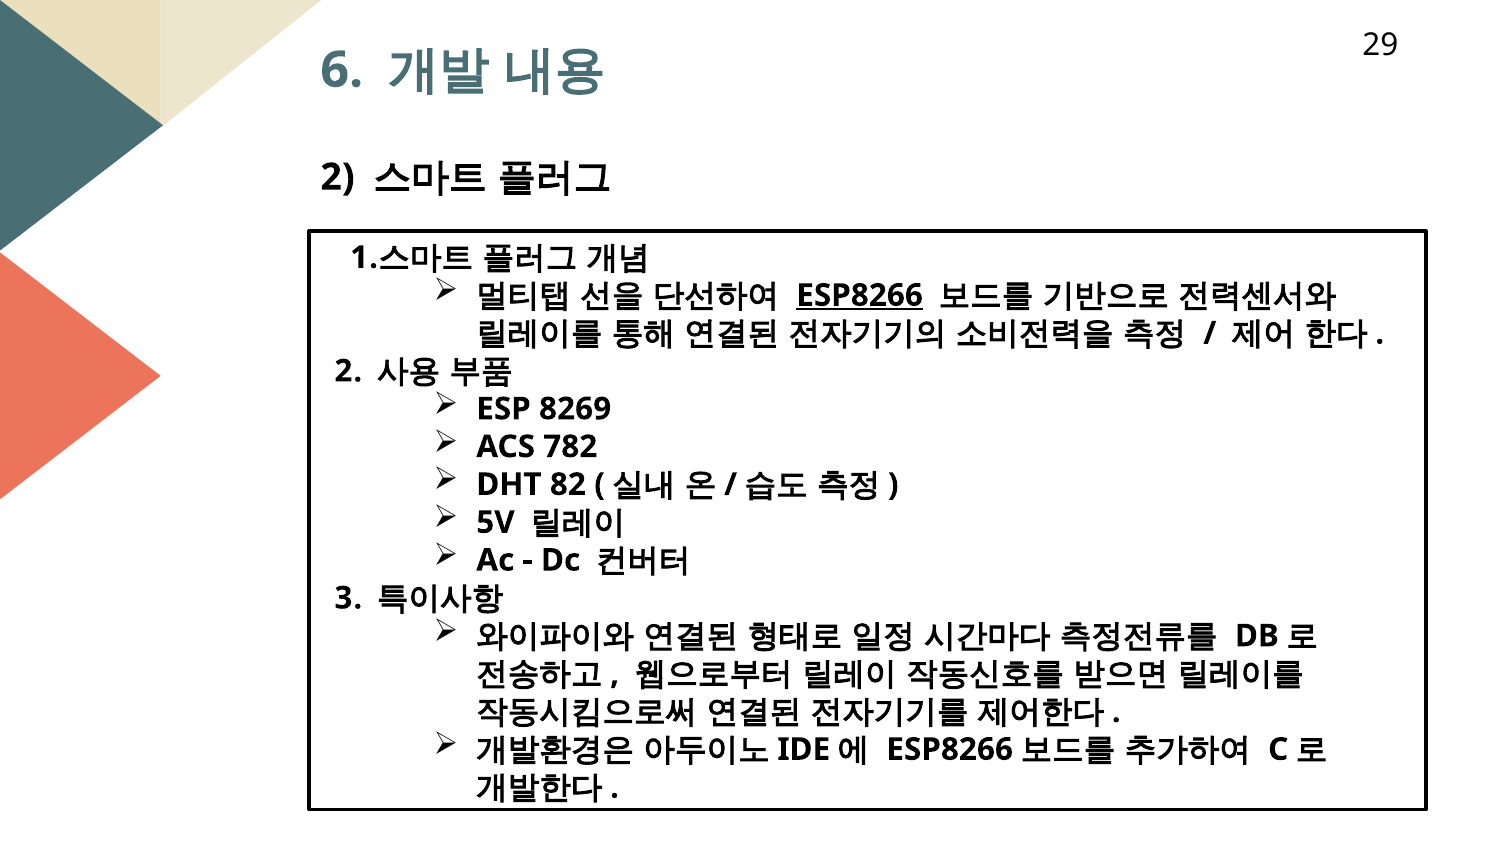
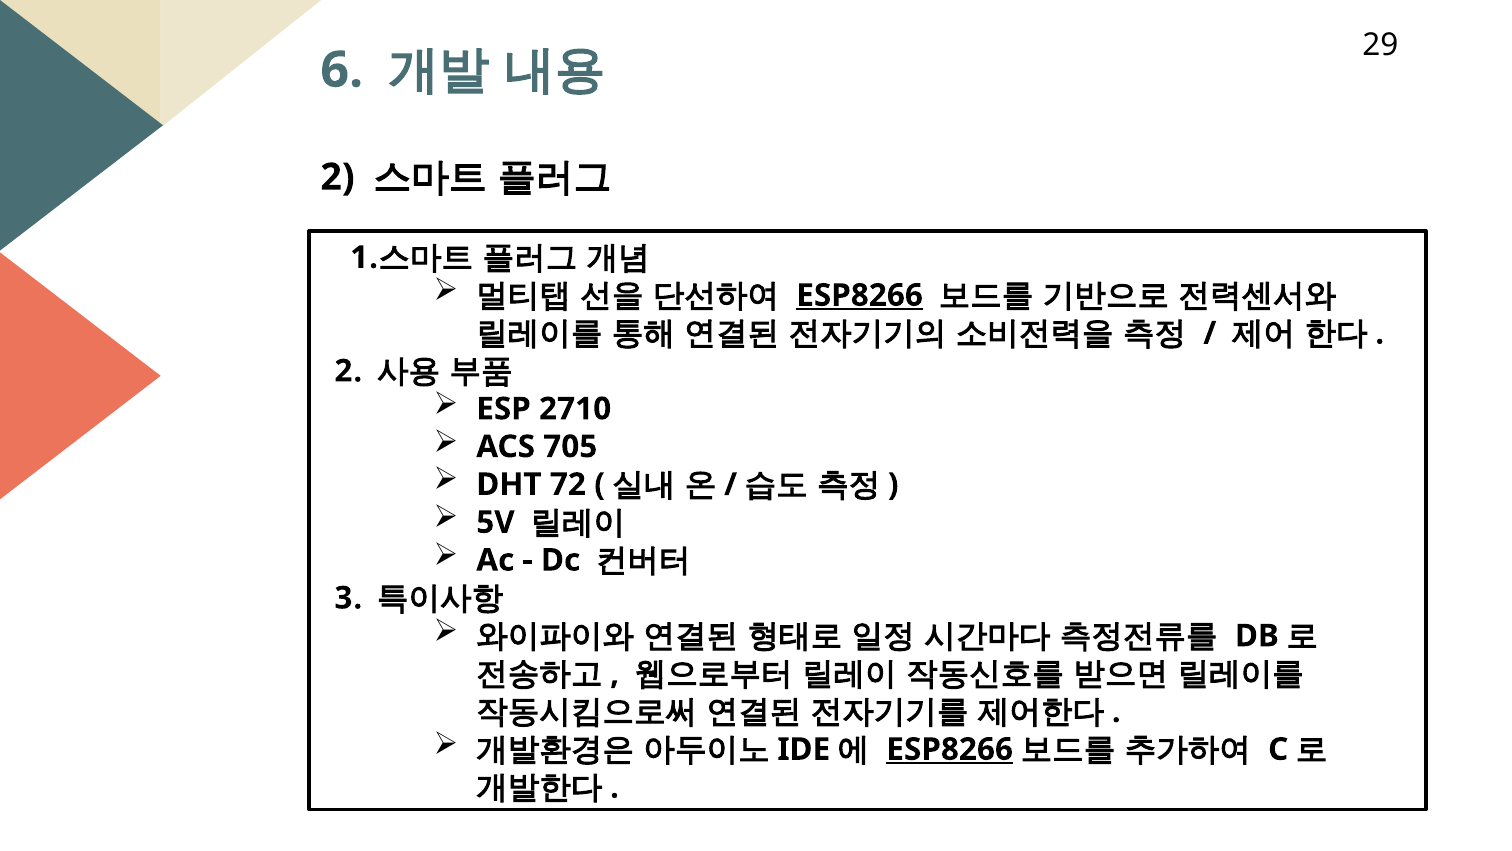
8269: 8269 -> 2710 (575, 409)
782: 782 -> 705 (570, 446)
82: 82 -> 72 (568, 484)
ESP8266 underline: none -> present (950, 749)
